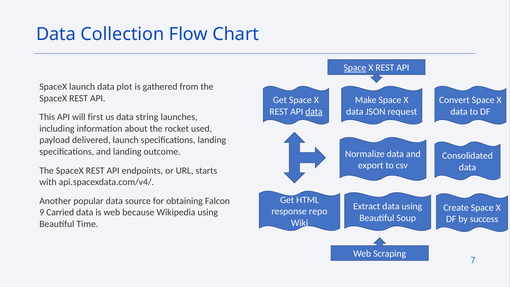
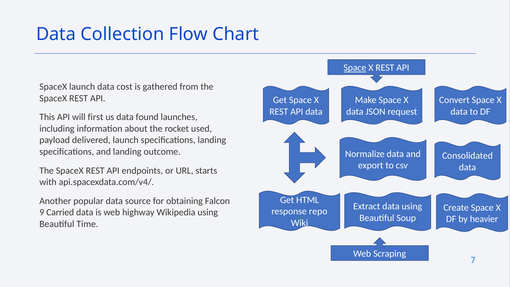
plot: plot -> cost (125, 87)
data underline: present -> none (314, 112)
string: string -> found (147, 117)
because: because -> highway (138, 212)
success: success -> heavier (484, 219)
